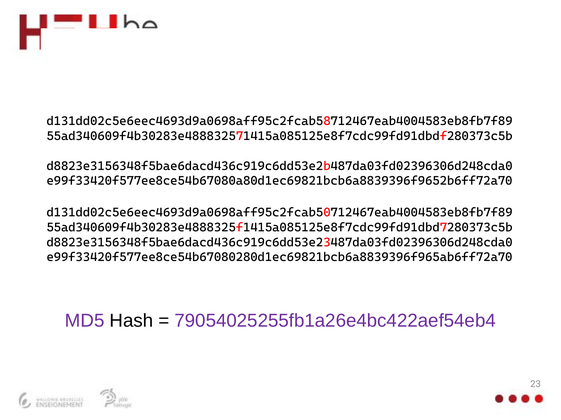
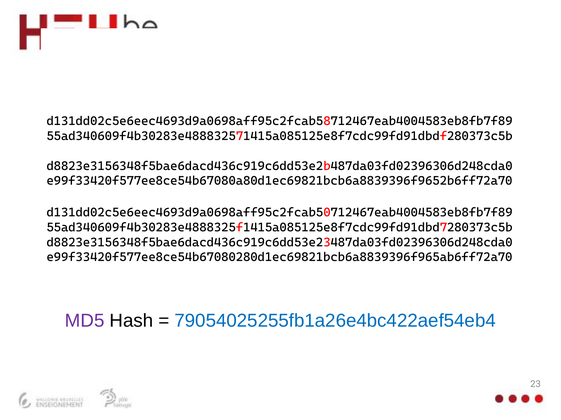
79054025255fb1a26e4bc422aef54eb4 colour: purple -> blue (335, 321)
